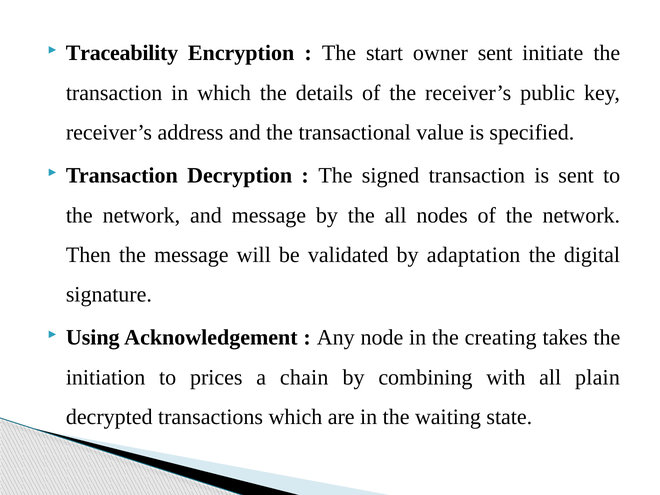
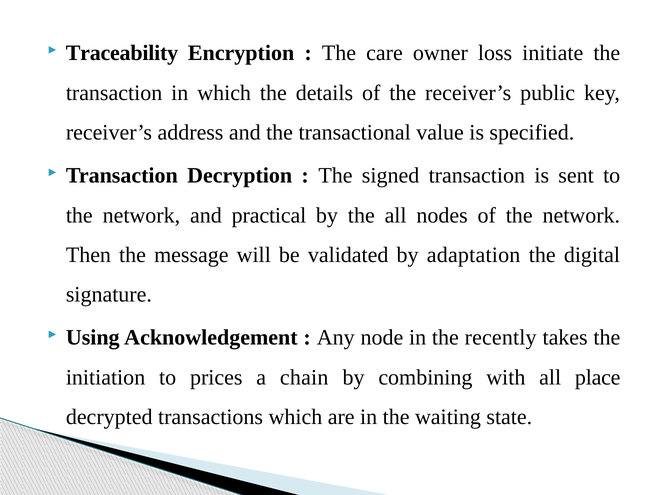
start: start -> care (384, 53)
owner sent: sent -> loss (495, 53)
and message: message -> practical (269, 215)
creating: creating -> recently (501, 338)
plain: plain -> place (598, 377)
